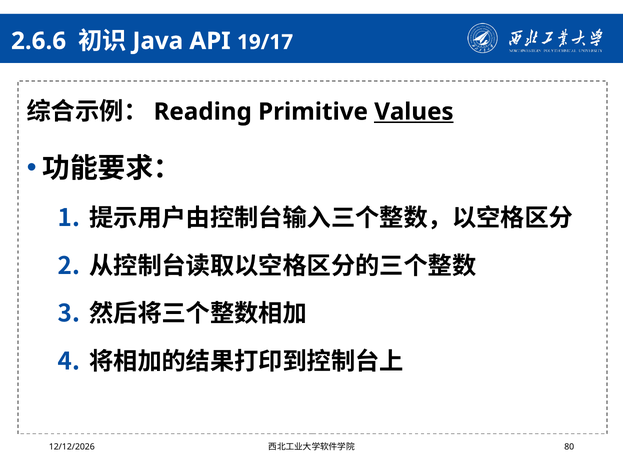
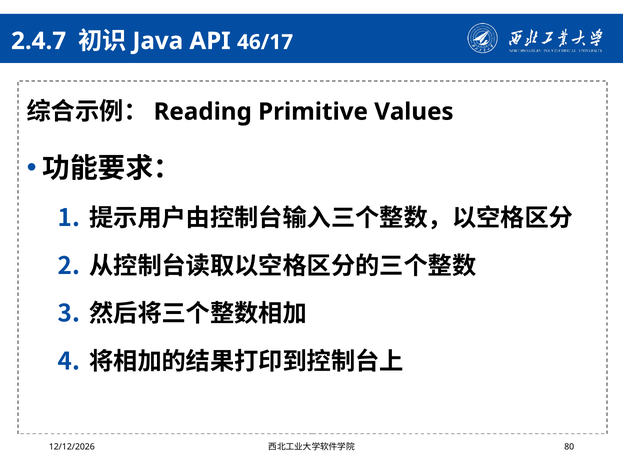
2.6.6: 2.6.6 -> 2.4.7 (39, 41)
19/17: 19/17 -> 46/17 (265, 42)
Values underline: present -> none (414, 112)
